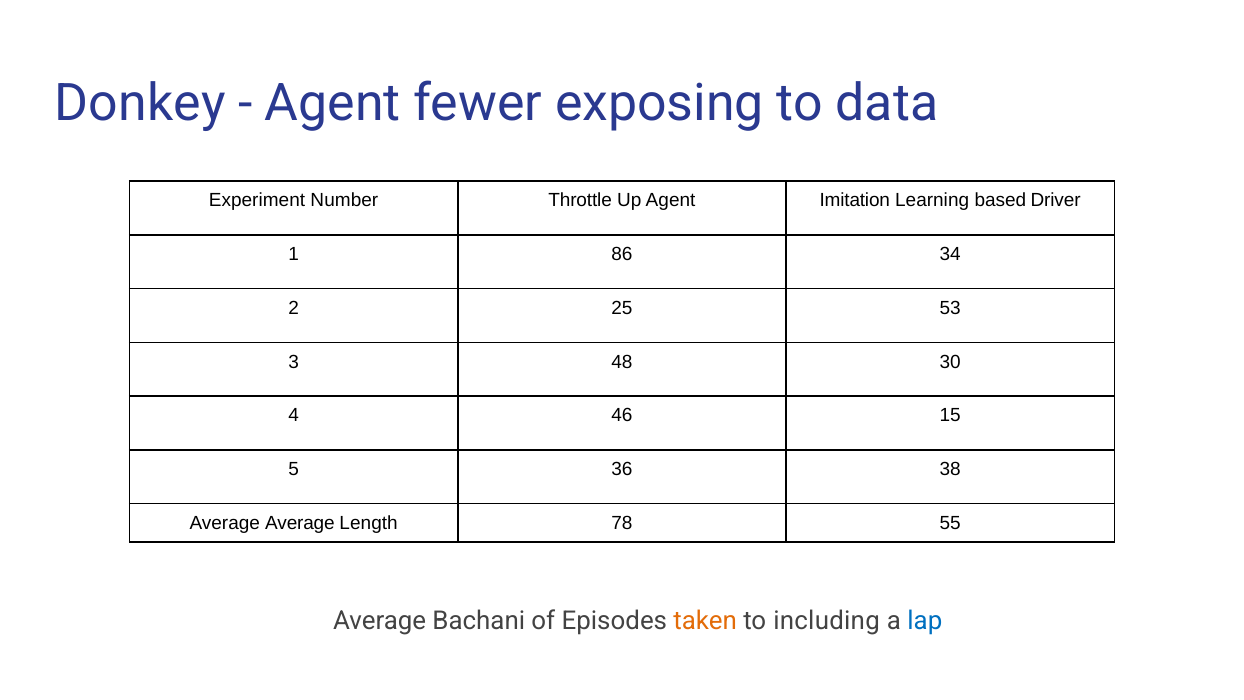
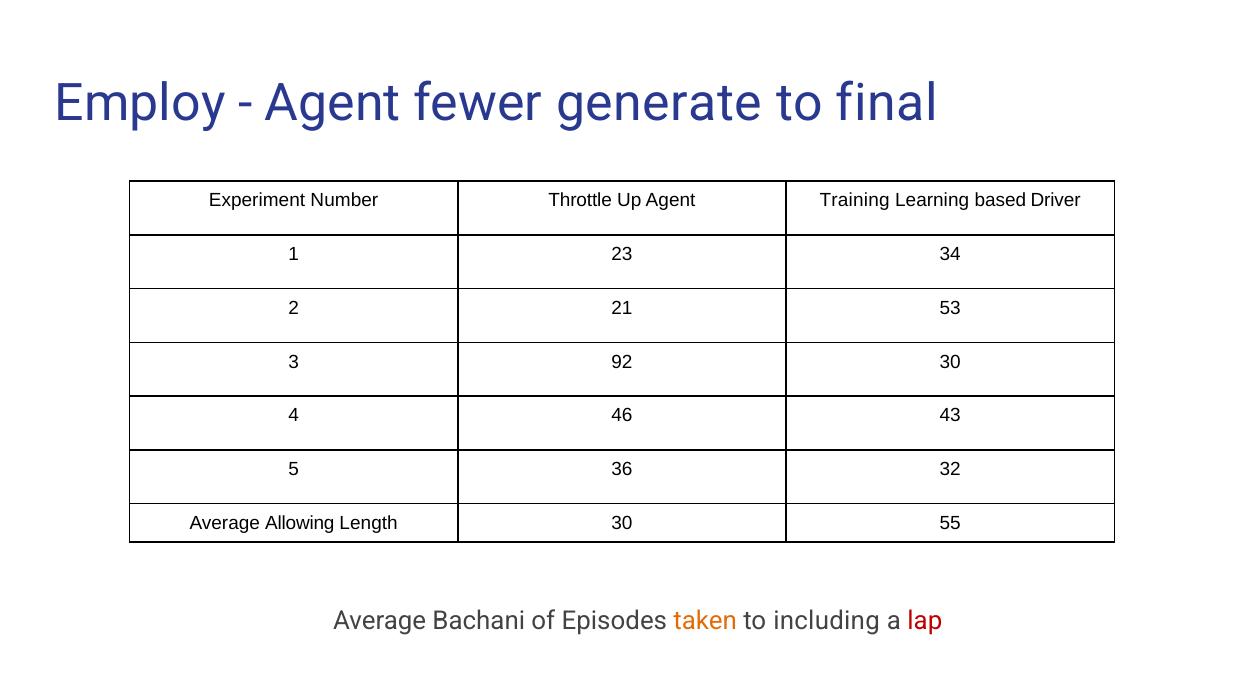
Donkey: Donkey -> Employ (140, 103)
exposing: exposing -> generate (659, 103)
data: data -> final (887, 103)
Imitation: Imitation -> Training (855, 201)
86: 86 -> 23 (622, 254)
25: 25 -> 21 (622, 308)
48: 48 -> 92 (622, 362)
15: 15 -> 43 (950, 416)
38: 38 -> 32 (950, 469)
Average Average: Average -> Allowing (300, 523)
Length 78: 78 -> 30 (622, 523)
lap colour: blue -> red (925, 621)
